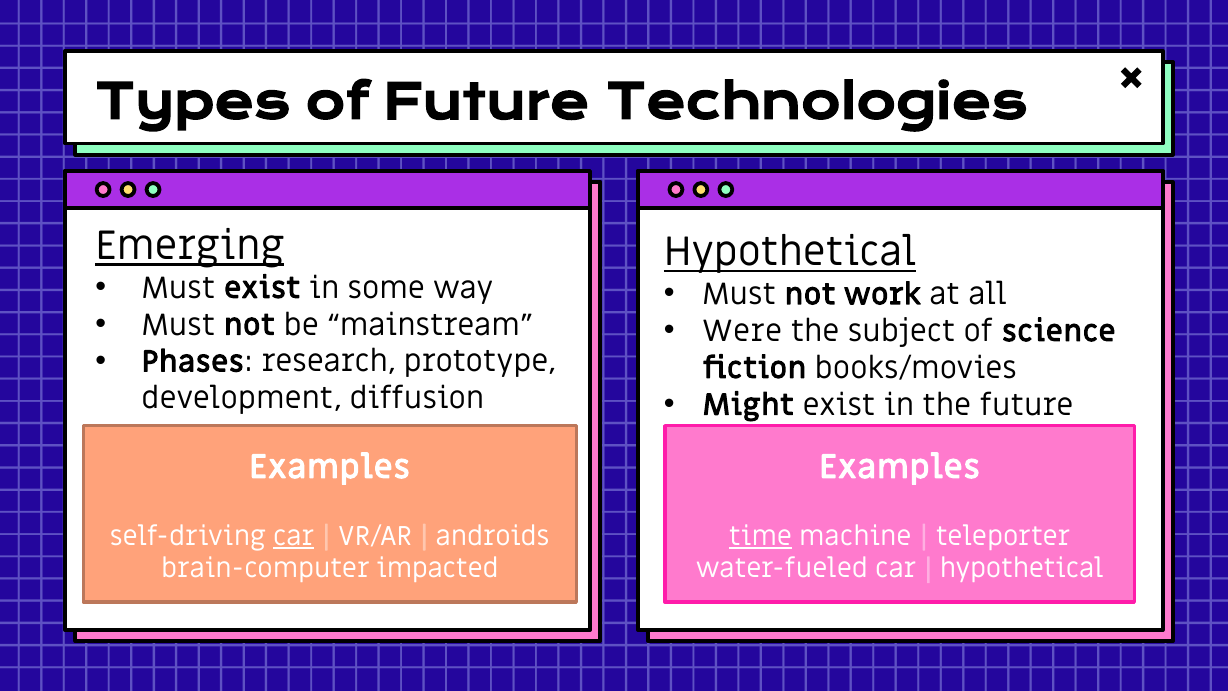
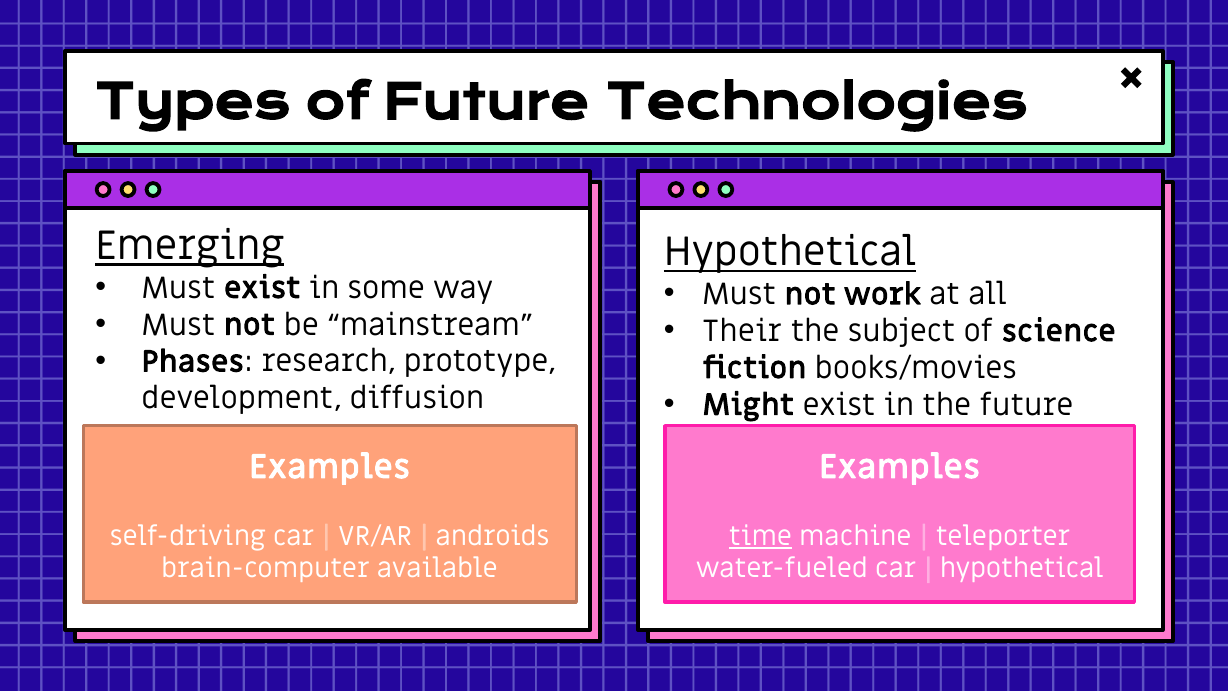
Were: Were -> Their (742, 331)
car underline: present -> none (294, 536)
impacted: impacted -> available (437, 569)
